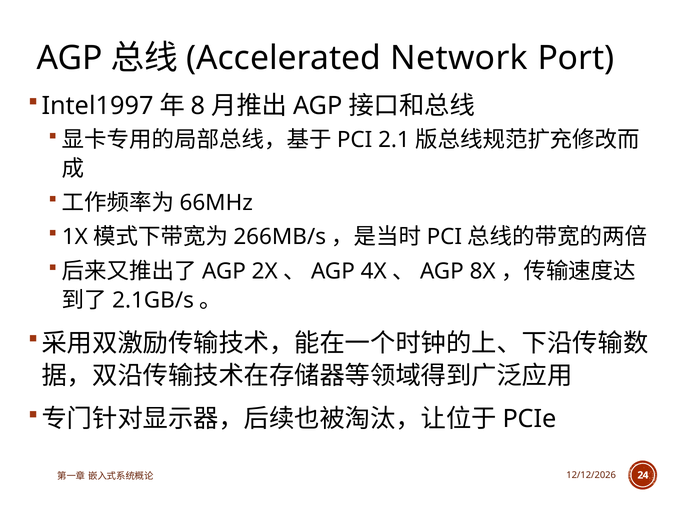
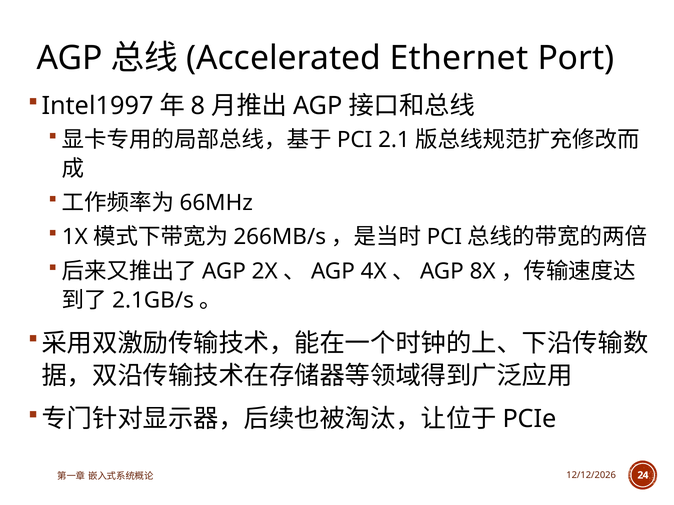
Network: Network -> Ethernet (459, 58)
